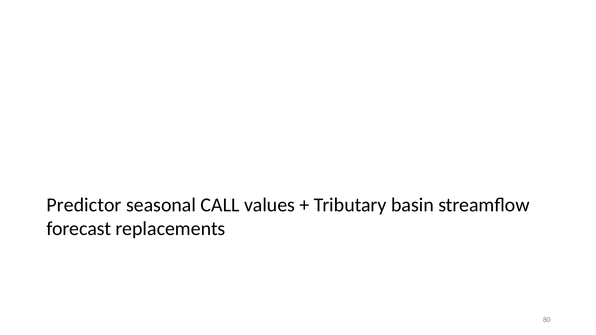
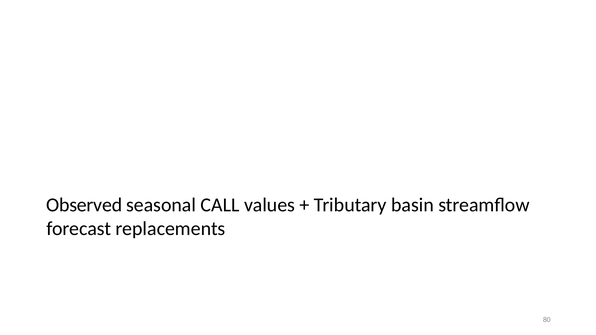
Predictor: Predictor -> Observed (84, 205)
